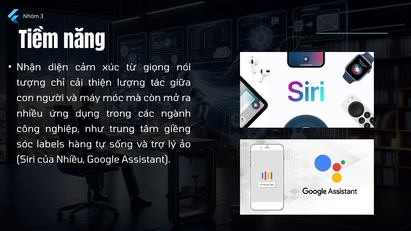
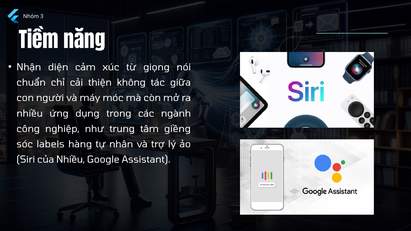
tượng: tượng -> chuẩn (31, 83)
lượng: lượng -> không (131, 83)
sống: sống -> nhân (121, 144)
